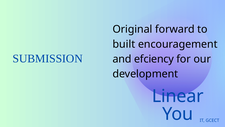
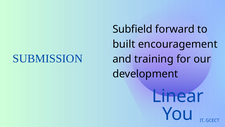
Original: Original -> Subfield (132, 29)
efciency: efciency -> training (154, 59)
